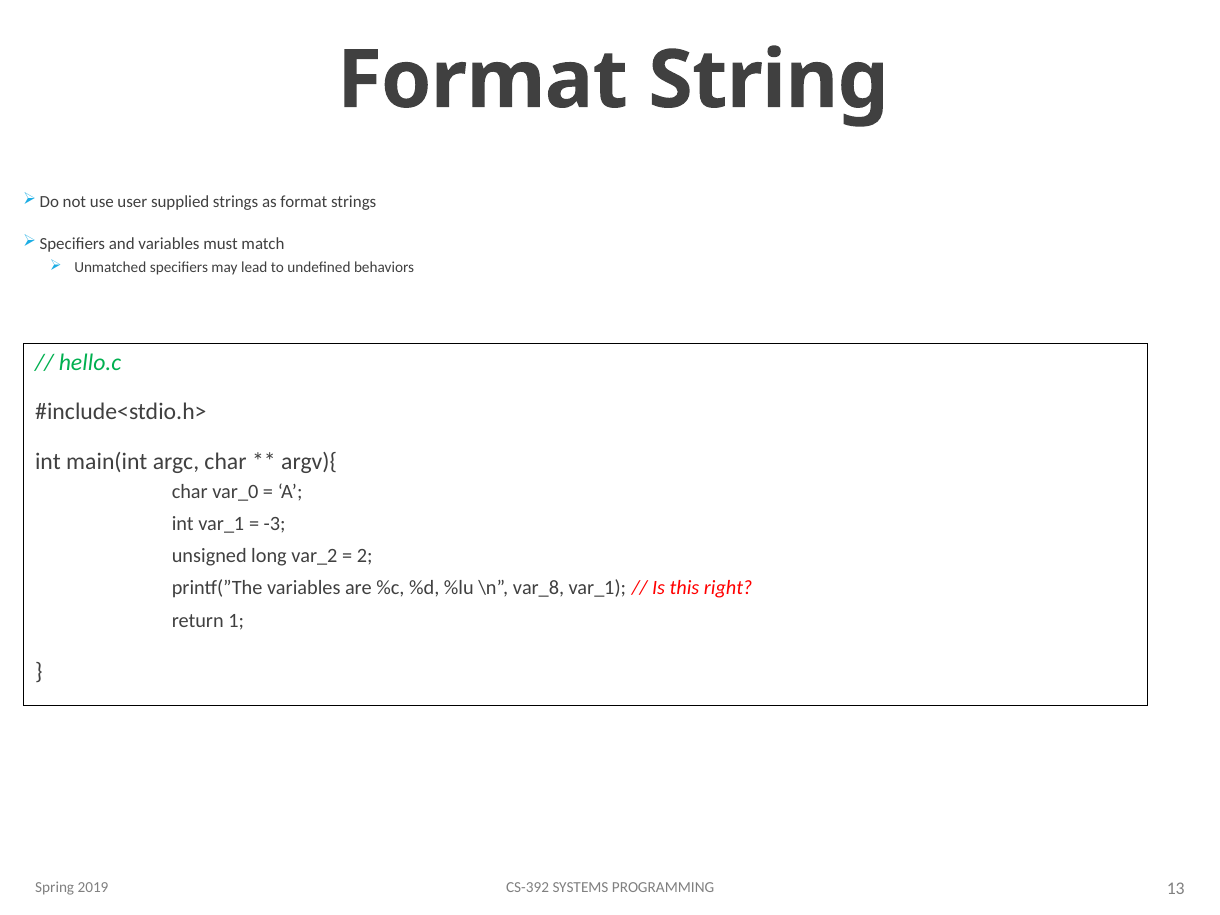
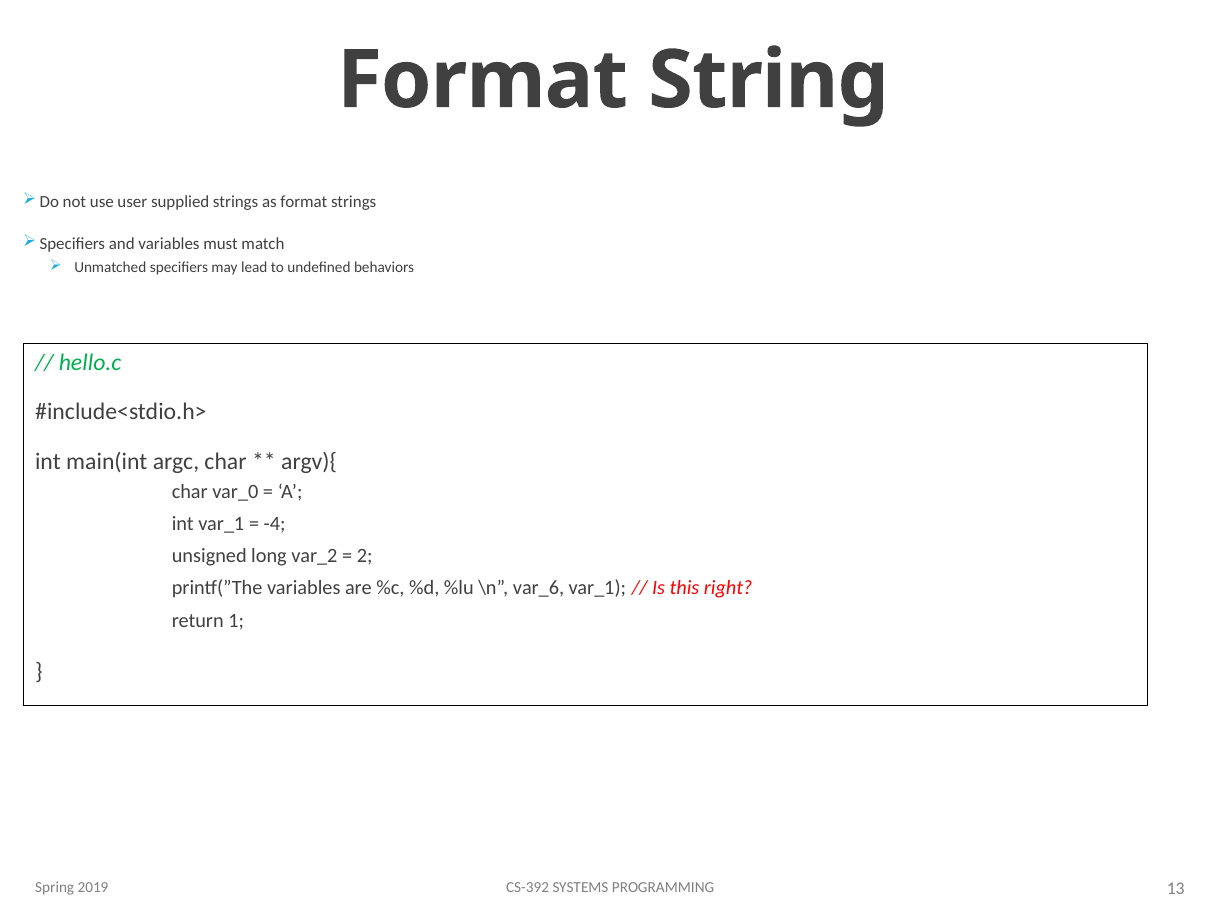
-3: -3 -> -4 (275, 524)
var_8: var_8 -> var_6 (539, 588)
